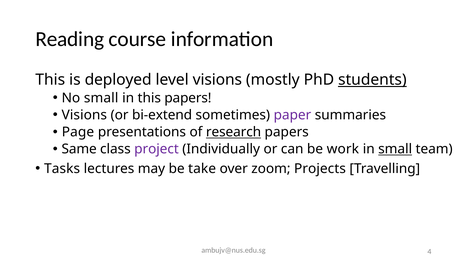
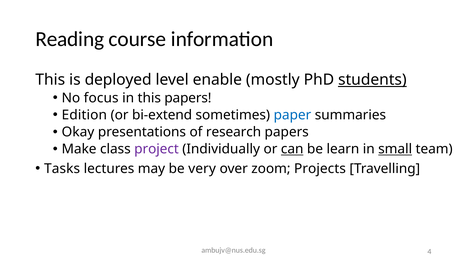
level visions: visions -> enable (217, 80)
No small: small -> focus (101, 98)
Visions: Visions -> Edition (84, 115)
paper colour: purple -> blue (292, 115)
Page: Page -> Okay (78, 132)
research underline: present -> none (234, 132)
Same: Same -> Make (79, 150)
can underline: none -> present (292, 150)
work: work -> learn (343, 150)
take: take -> very (202, 169)
